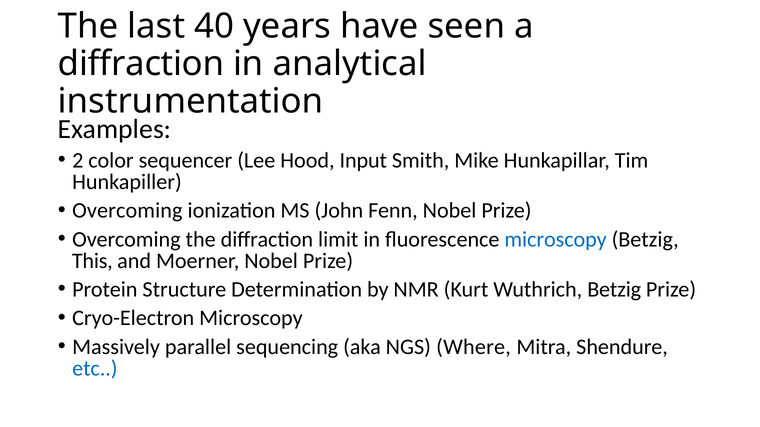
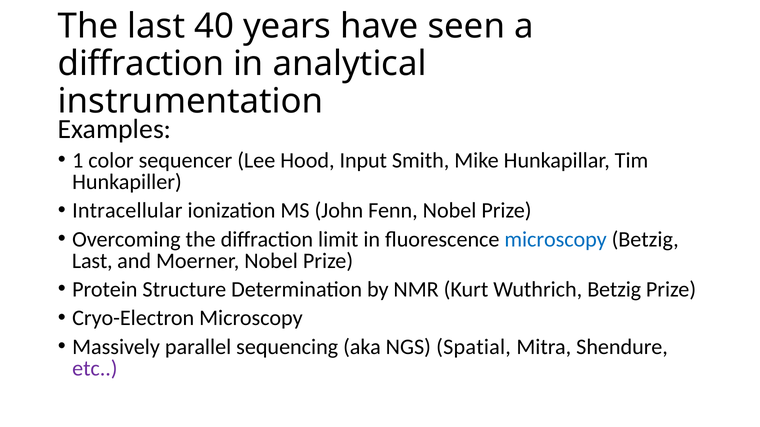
2: 2 -> 1 (78, 161)
Overcoming: Overcoming -> Intracellular (127, 211)
This: This -> Last (92, 261)
Where: Where -> Spatial (474, 347)
etc colour: blue -> purple (95, 369)
